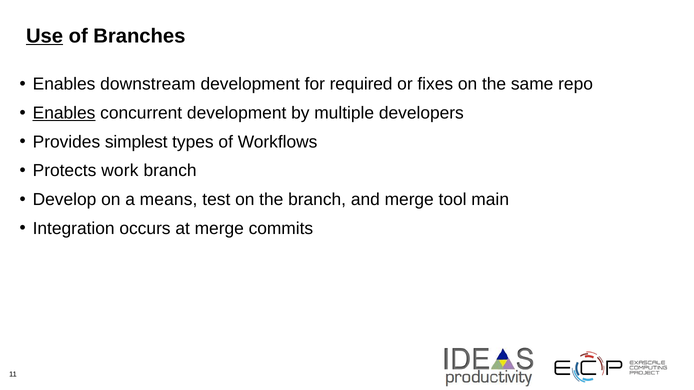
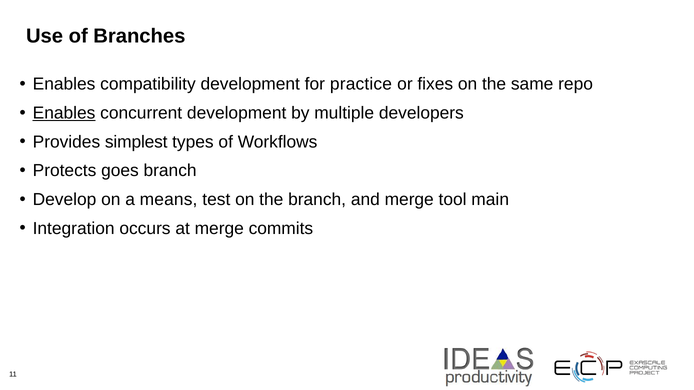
Use underline: present -> none (45, 36)
downstream: downstream -> compatibility (148, 84)
required: required -> practice (361, 84)
work: work -> goes (120, 171)
